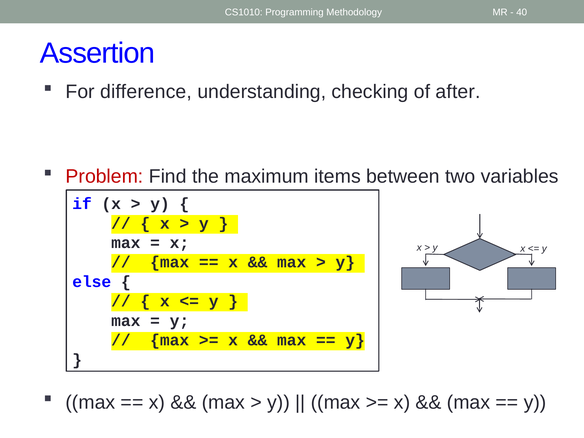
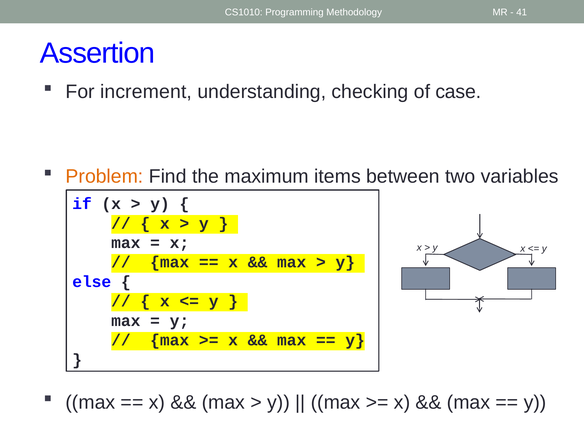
40: 40 -> 41 (522, 12)
difference: difference -> increment (146, 92)
after: after -> case (458, 92)
Problem colour: red -> orange (104, 176)
